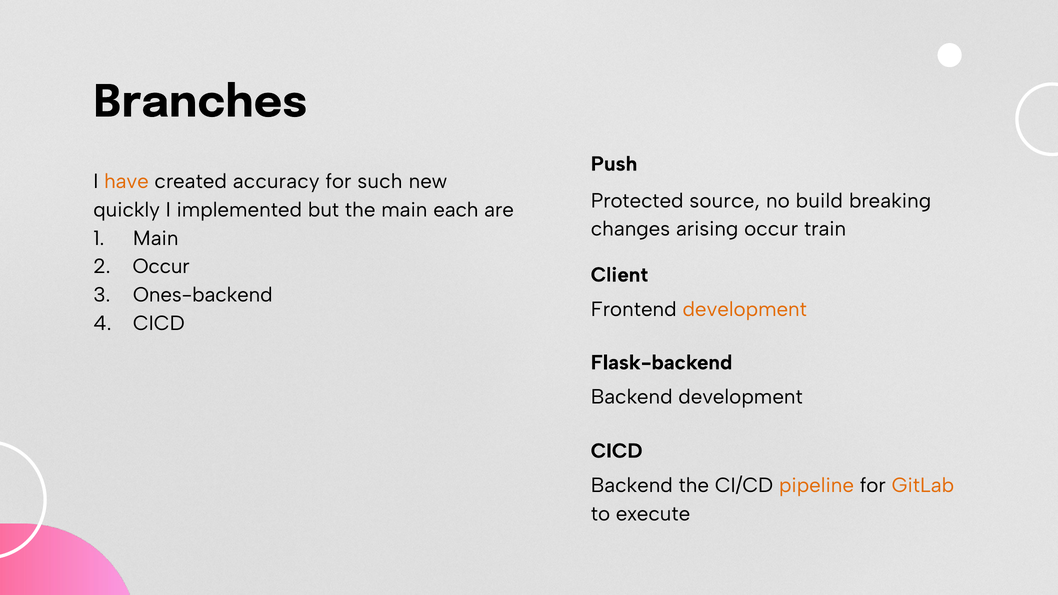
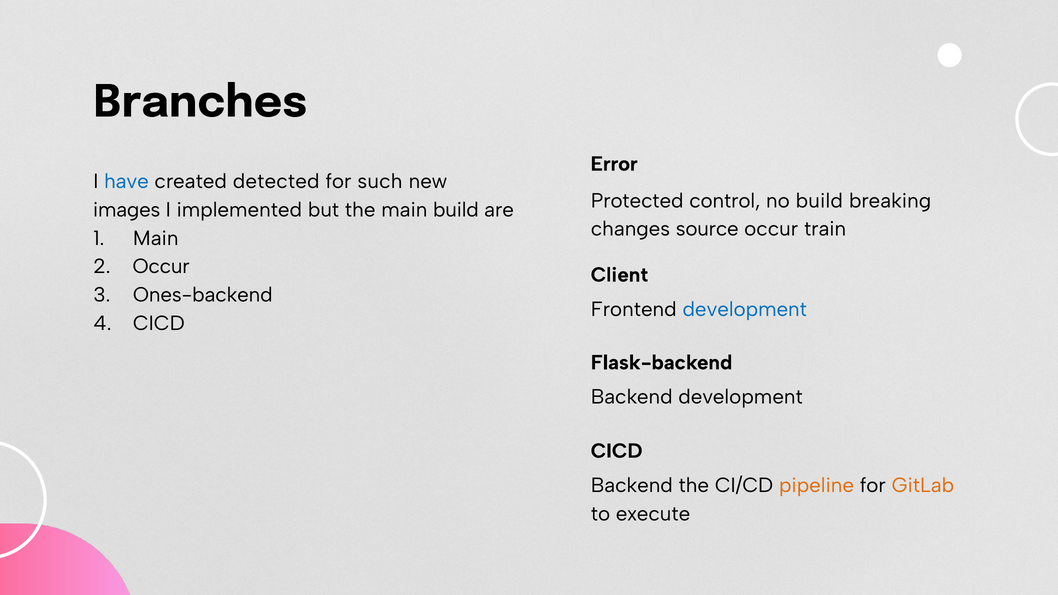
Push: Push -> Error (614, 164)
have colour: orange -> blue (126, 182)
accuracy: accuracy -> detected (276, 182)
source: source -> control (725, 201)
quickly: quickly -> images (127, 210)
main each: each -> build (456, 210)
arising: arising -> source (707, 229)
development colour: orange -> blue (745, 310)
